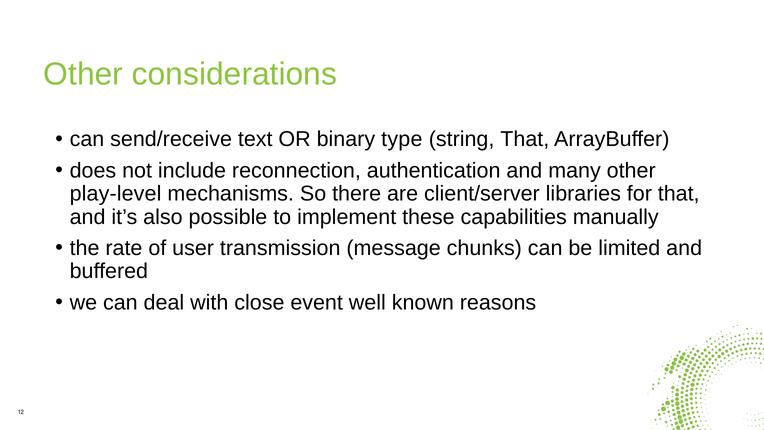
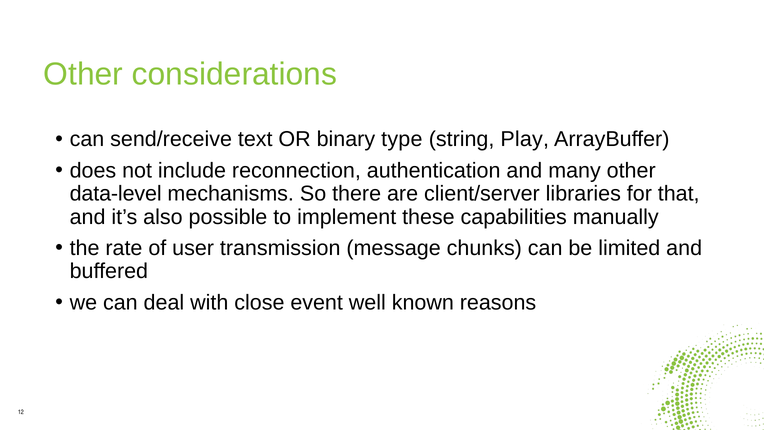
string That: That -> Play (525, 139)
play-level: play-level -> data-level (116, 194)
